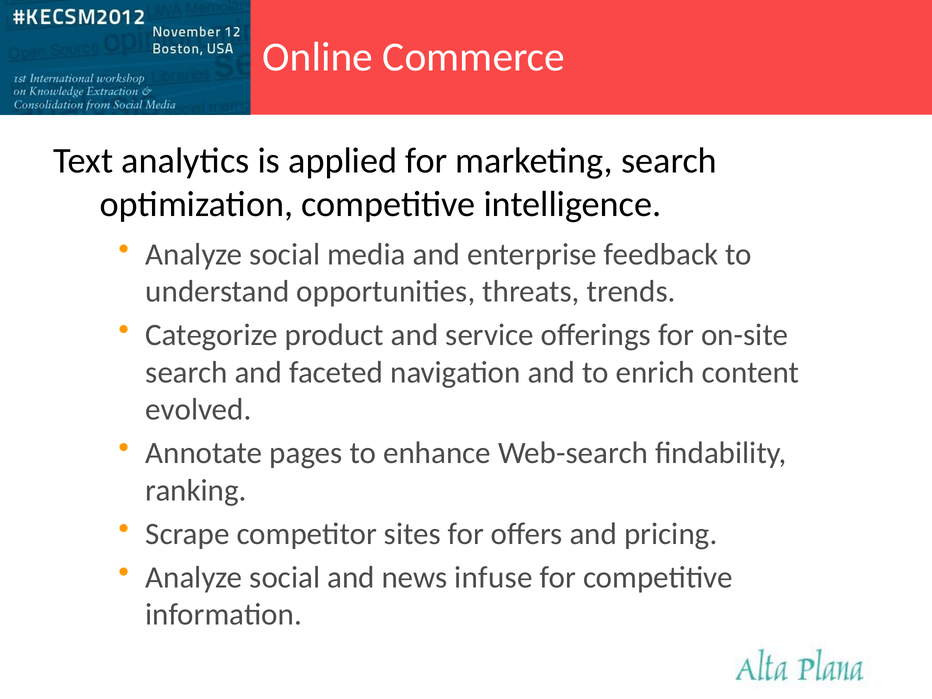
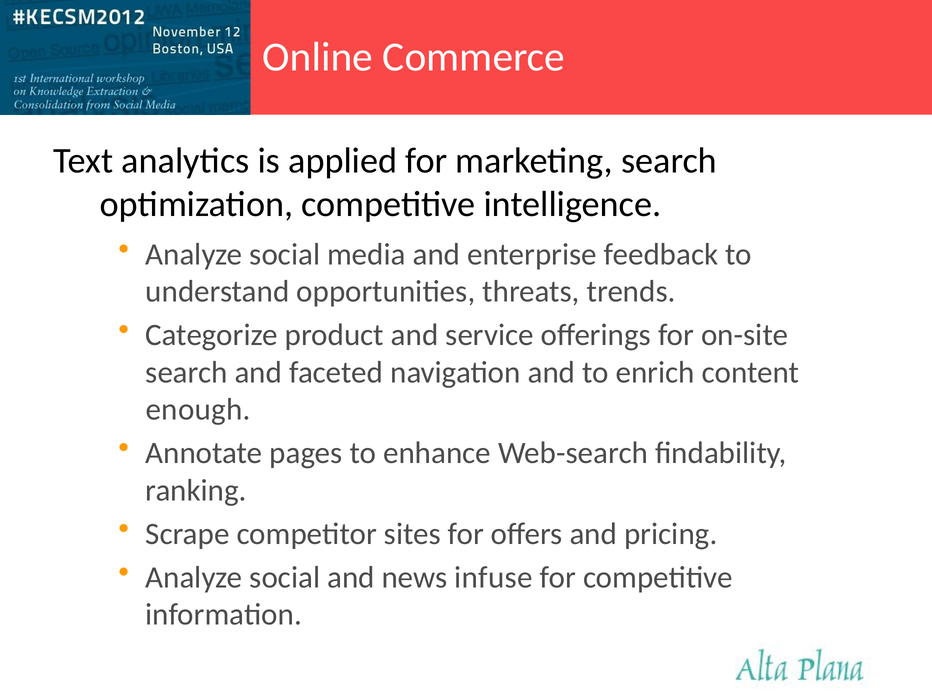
evolved: evolved -> enough (198, 410)
